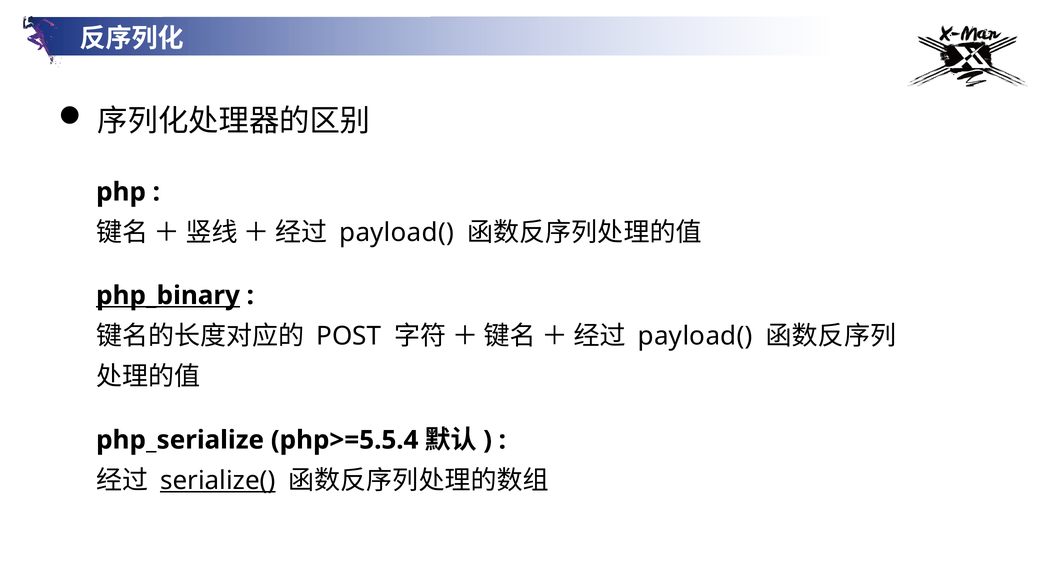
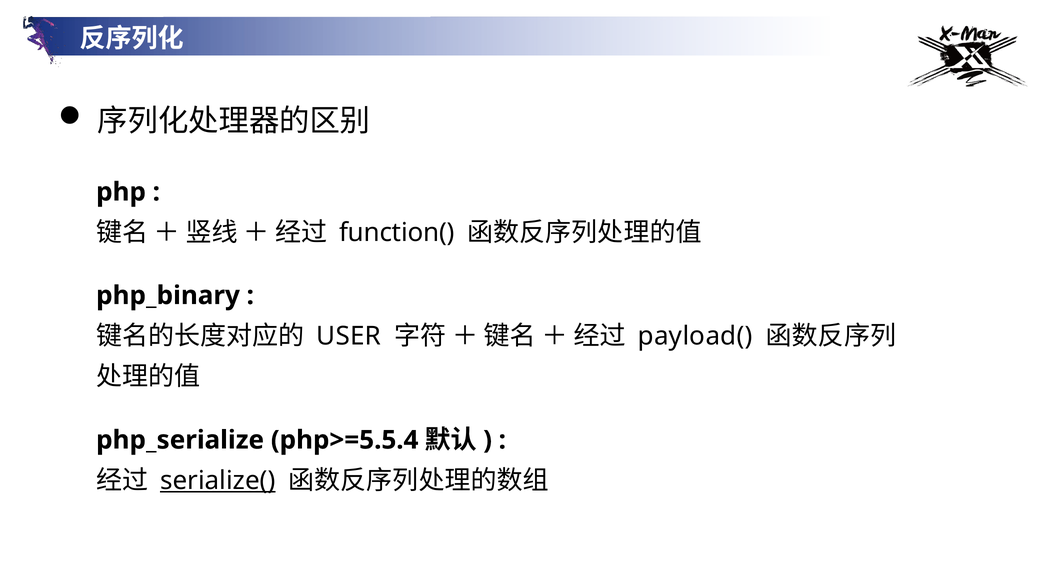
payload(: payload( -> function( (397, 232)
php_binary underline: present -> none (168, 295)
POST: POST -> USER (349, 336)
